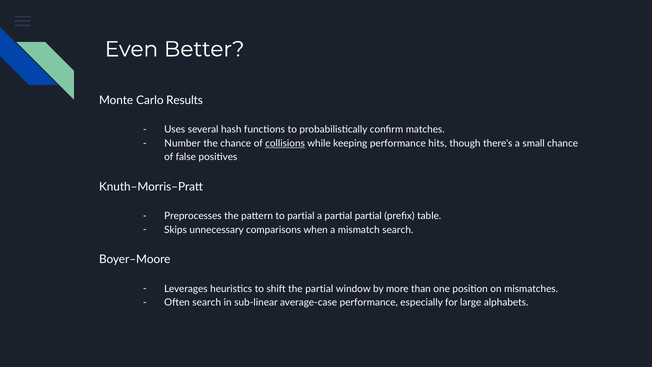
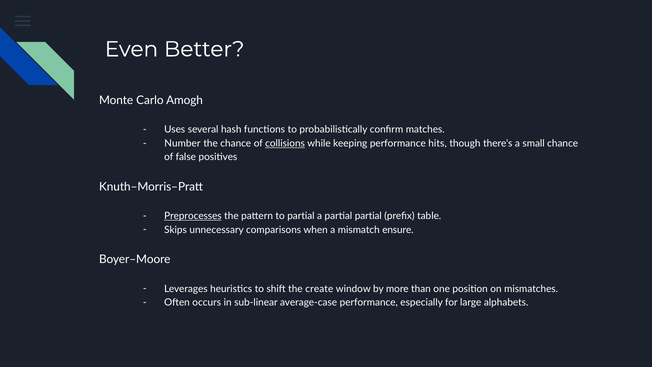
Results: Results -> Amogh (185, 100)
Preprocesses underline: none -> present (193, 216)
mismatch search: search -> ensure (398, 230)
the partial: partial -> create (319, 289)
Often search: search -> occurs (207, 302)
